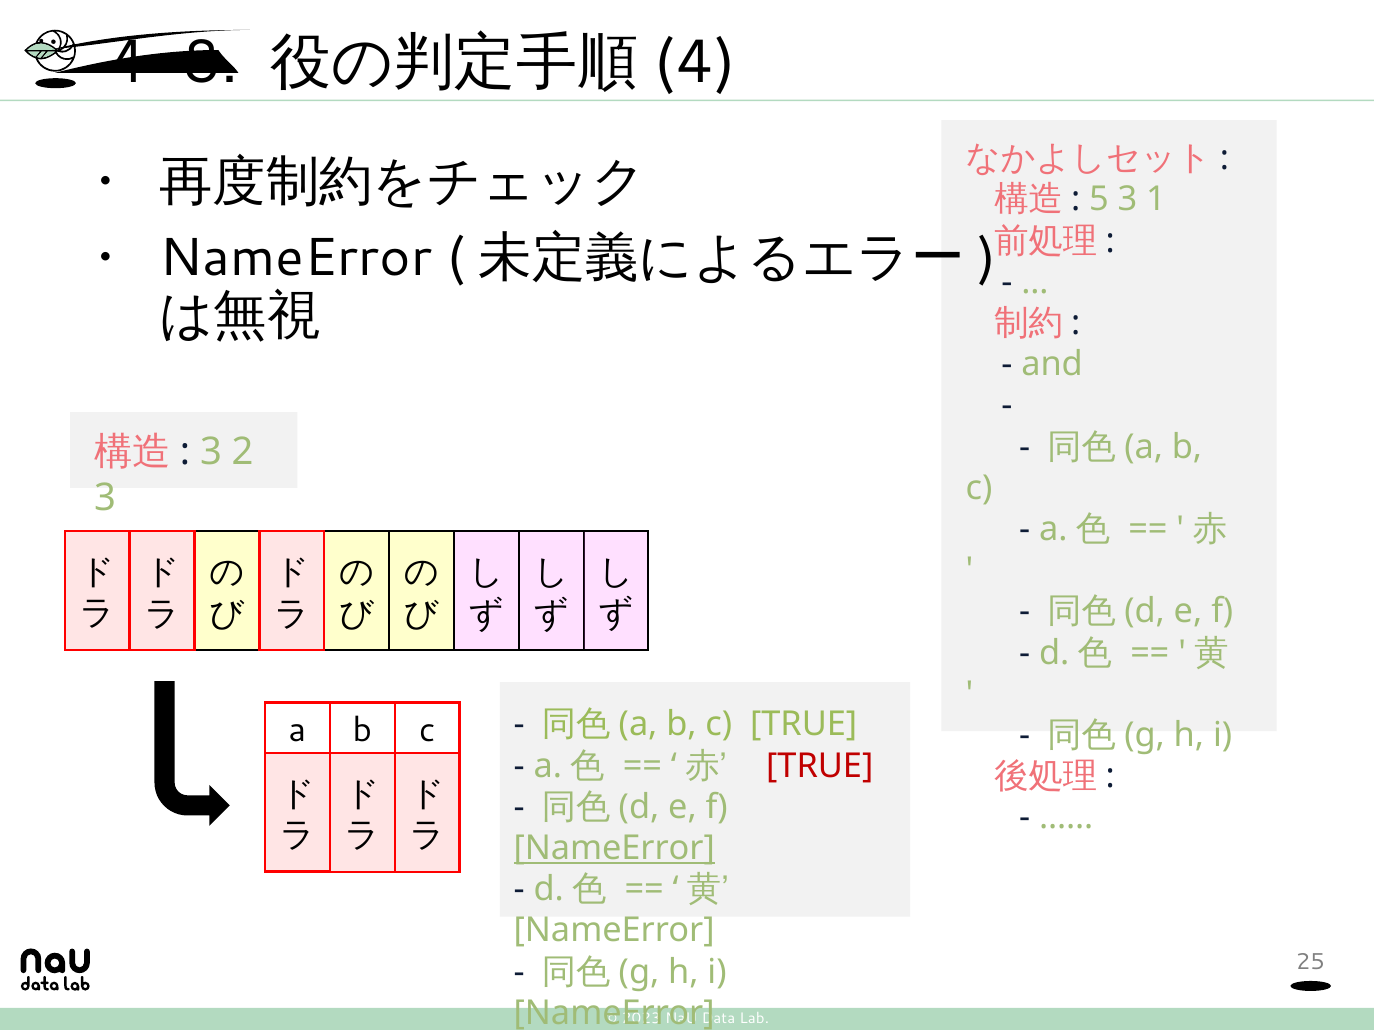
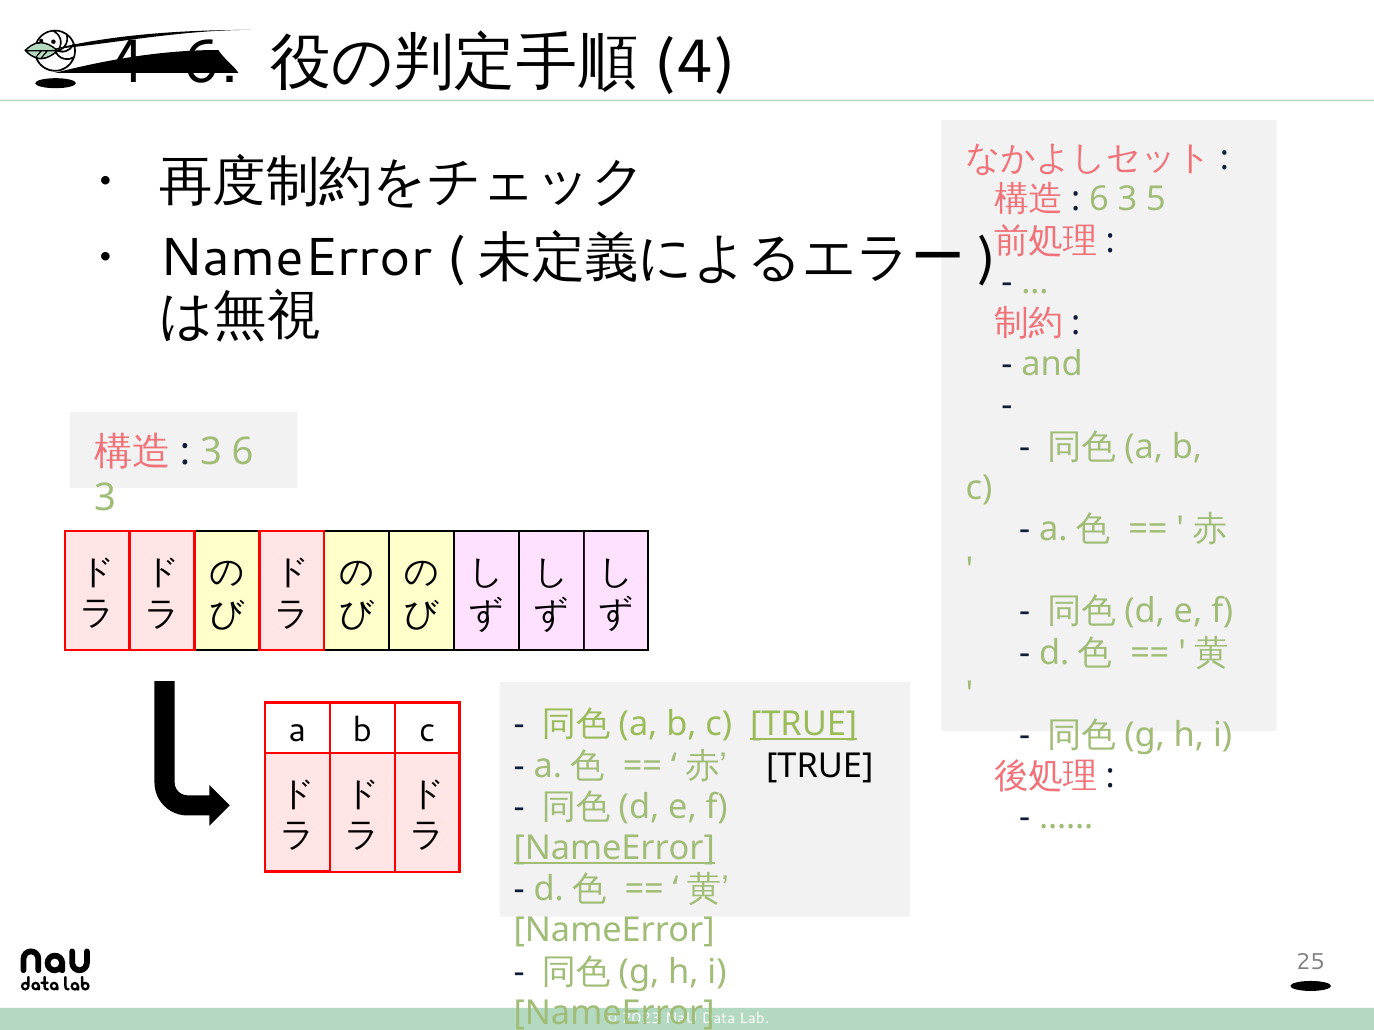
4-8: 4-8 -> 4-6 (173, 63)
5: 5 -> 6 (1099, 200)
1: 1 -> 5 (1156, 200)
3 2: 2 -> 6 (243, 452)
TRUE underline: none -> present (804, 725)
TRUE colour: red -> black (820, 766)
